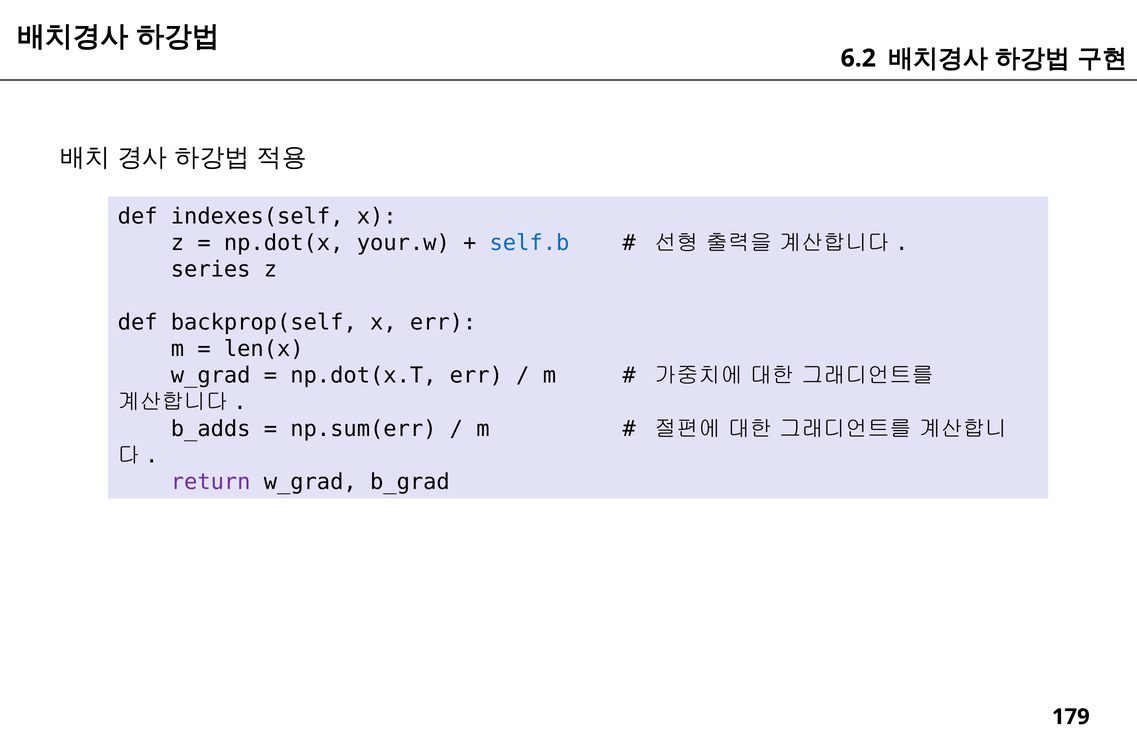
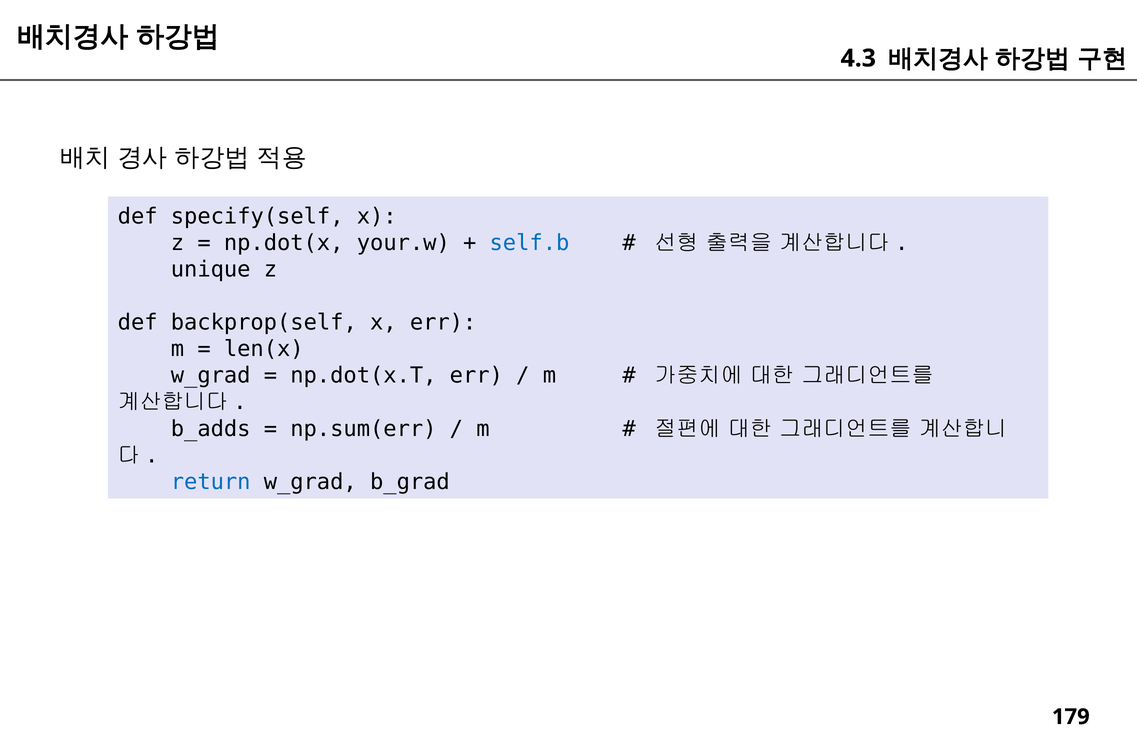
6.2: 6.2 -> 4.3 (858, 58)
indexes(self: indexes(self -> specify(self (257, 216)
series: series -> unique (211, 269)
return colour: purple -> blue (211, 482)
